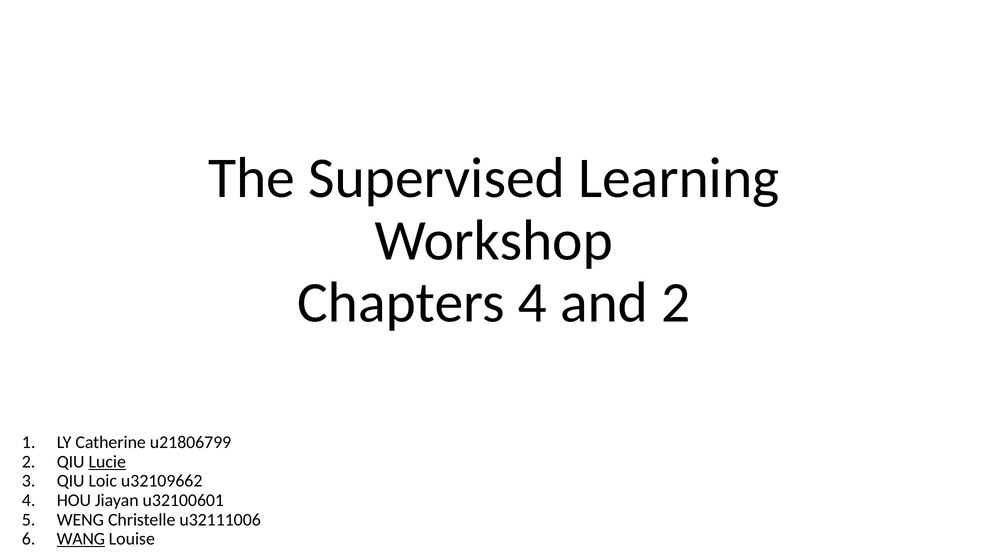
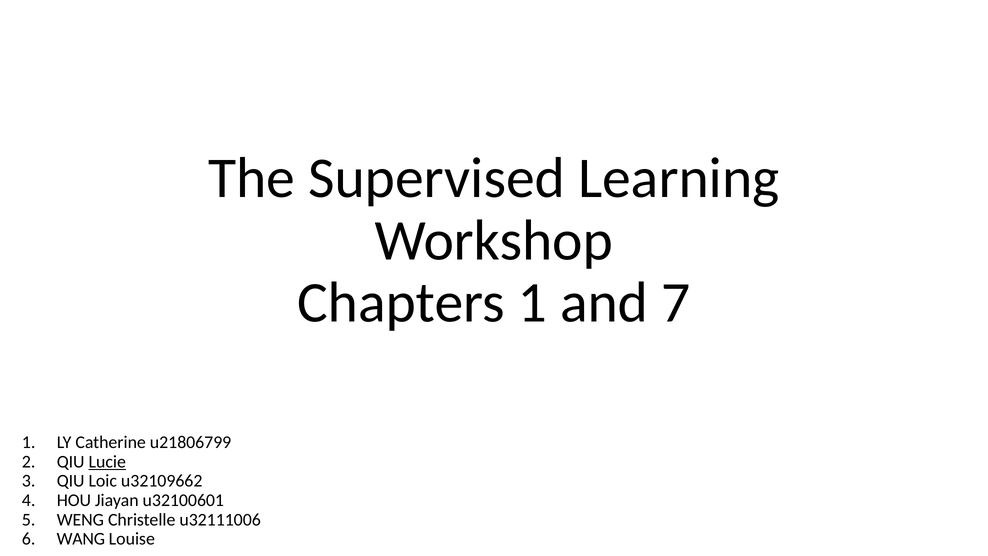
Chapters 4: 4 -> 1 (533, 303)
and 2: 2 -> 7 (676, 303)
WANG underline: present -> none (81, 539)
